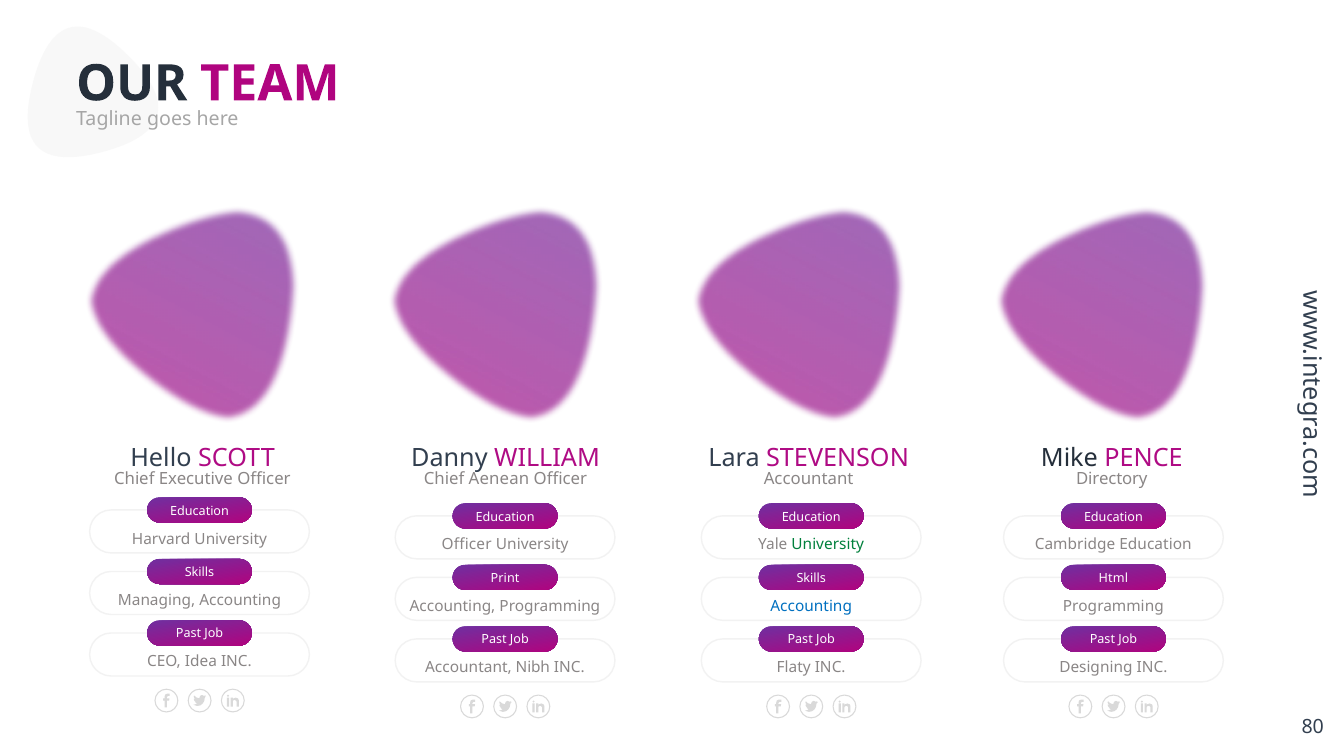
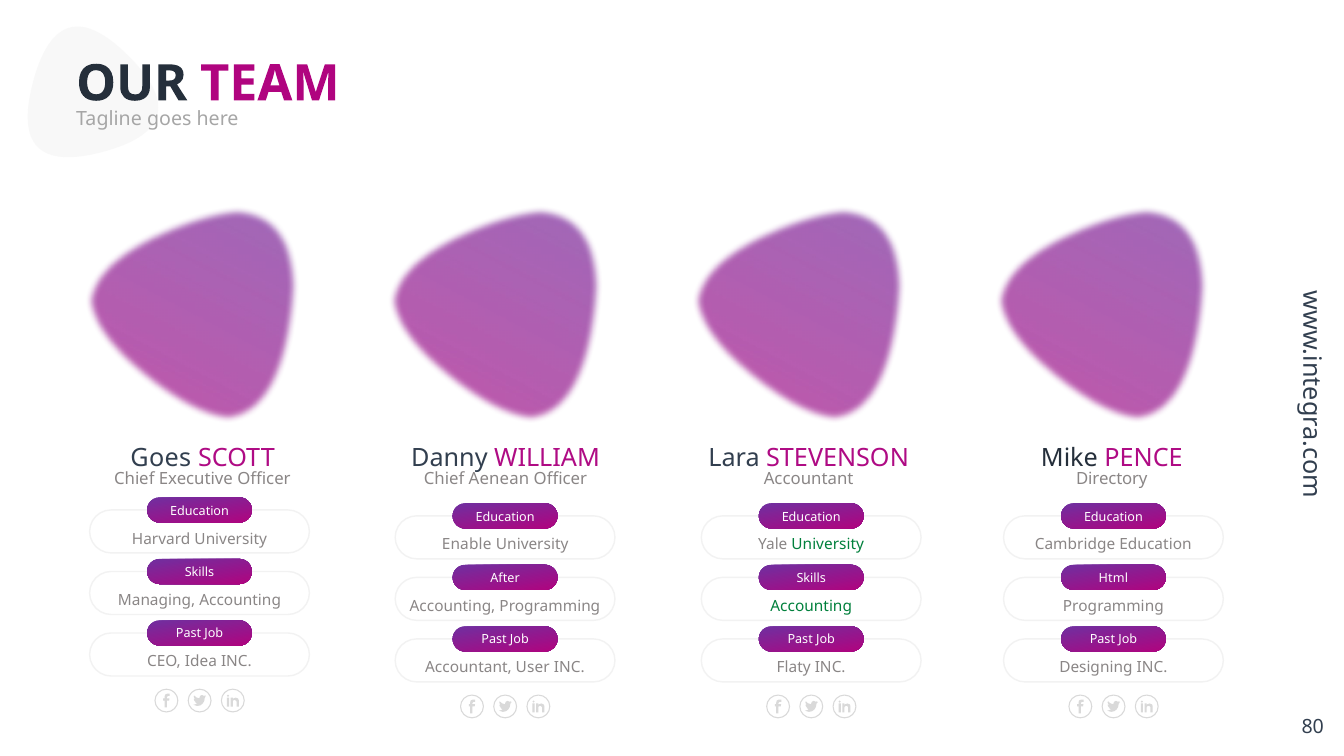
Hello: Hello -> Goes (161, 459)
Officer: Officer -> Enable (467, 545)
Print: Print -> After (505, 578)
Accounting colour: blue -> green (811, 606)
Nibh: Nibh -> User (533, 667)
